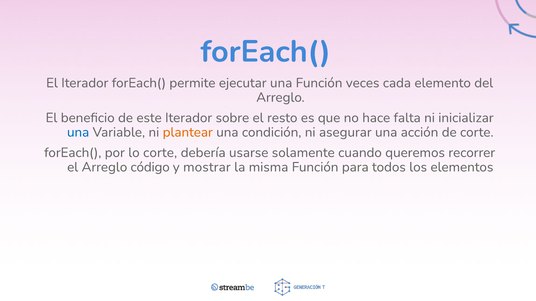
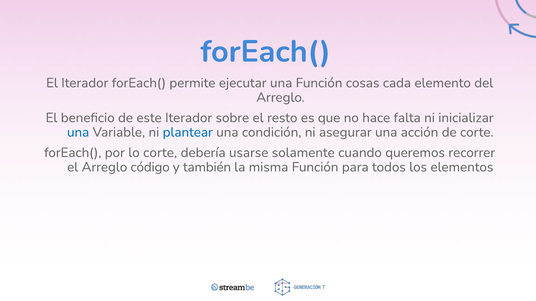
veces: veces -> cosas (363, 83)
plantear colour: orange -> blue (188, 132)
mostrar: mostrar -> también (207, 167)
